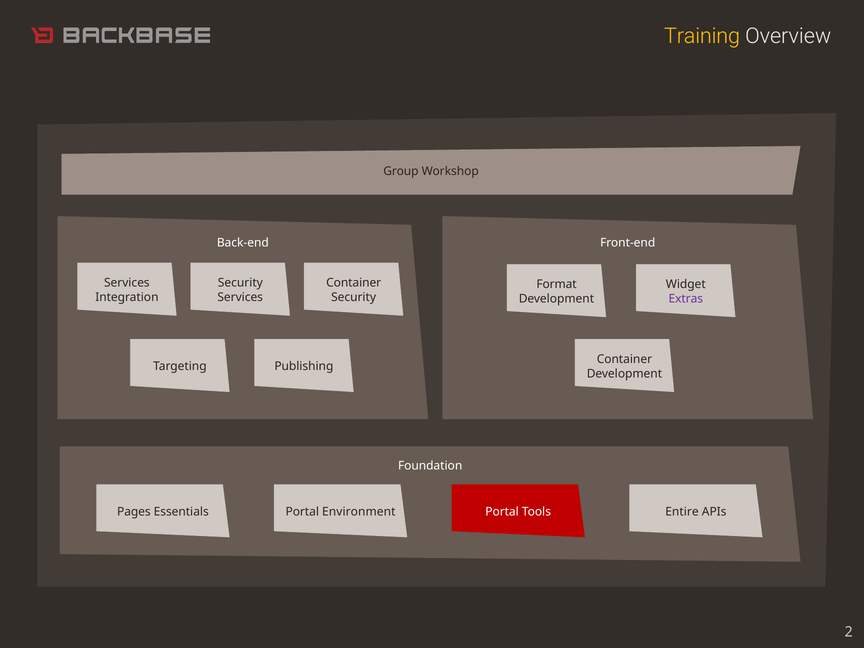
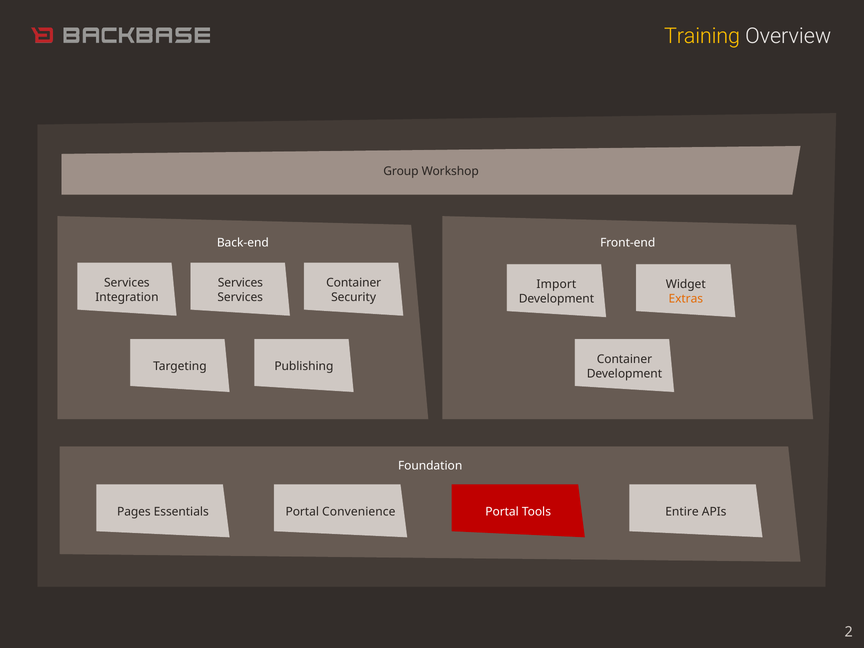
Security: Security -> Services (240, 283)
Format: Format -> Import (556, 284)
Extras colour: purple -> orange (686, 299)
Environment: Environment -> Convenience (359, 512)
